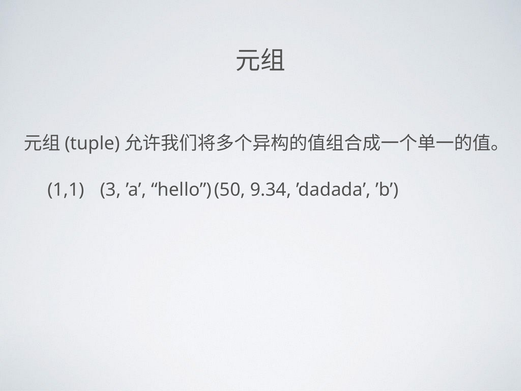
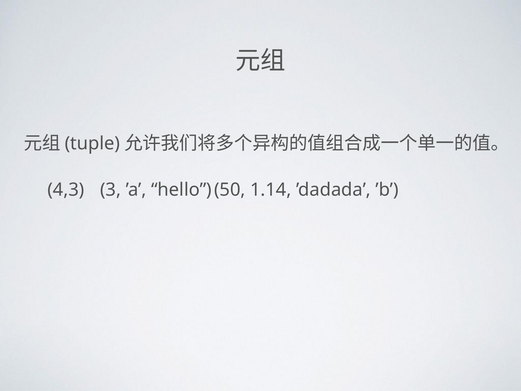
1,1: 1,1 -> 4,3 (66, 190)
9.34: 9.34 -> 1.14 (271, 190)
